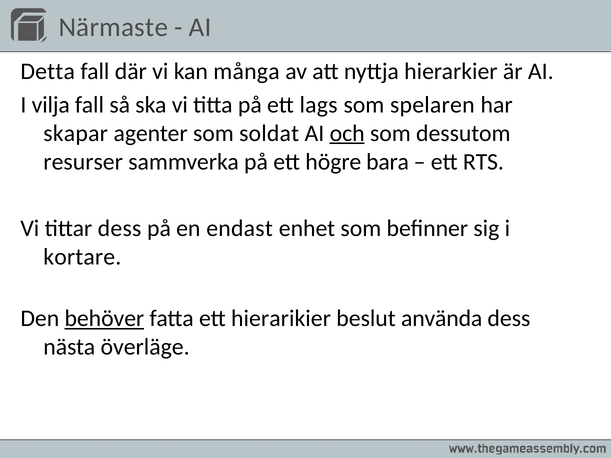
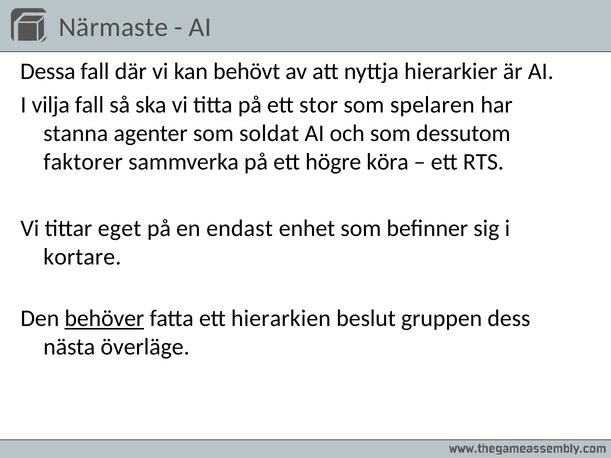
Detta: Detta -> Dessa (48, 71)
många: många -> behövt (247, 71)
lags: lags -> stor (319, 105)
skapar: skapar -> stanna (76, 133)
och underline: present -> none (347, 133)
resurser: resurser -> faktorer (83, 162)
bara: bara -> köra (388, 162)
tittar dess: dess -> eget (120, 228)
hierarikier: hierarikier -> hierarkien (281, 319)
använda: använda -> gruppen (442, 319)
